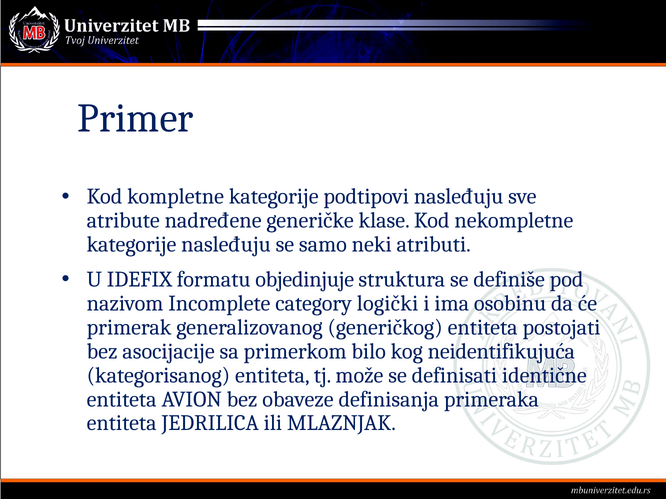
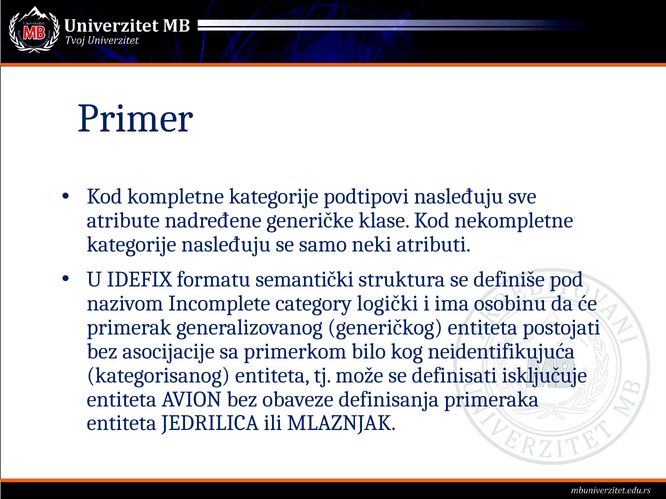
objedinjuje: objedinjuje -> semantički (305, 280)
identične: identične -> isključuje (544, 376)
